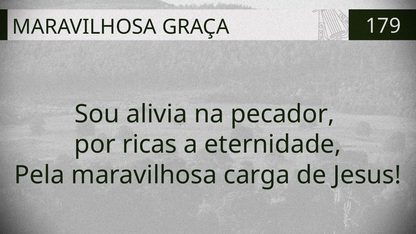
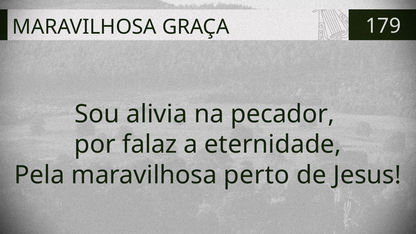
ricas: ricas -> falaz (150, 145)
carga: carga -> perto (257, 175)
